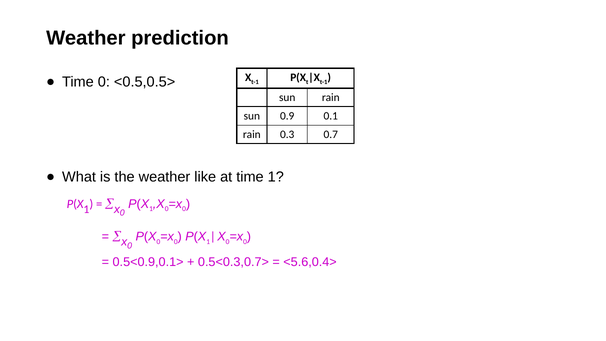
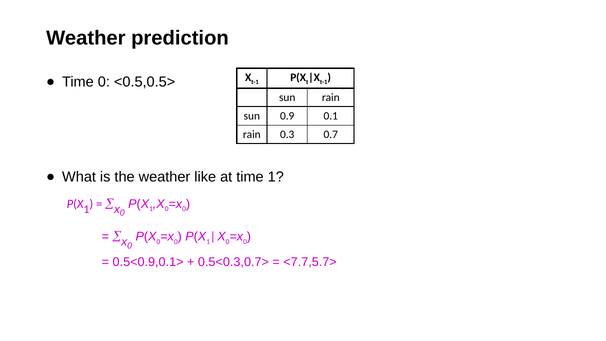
<5.6,0.4>: <5.6,0.4> -> <7.7,5.7> (310, 262)
